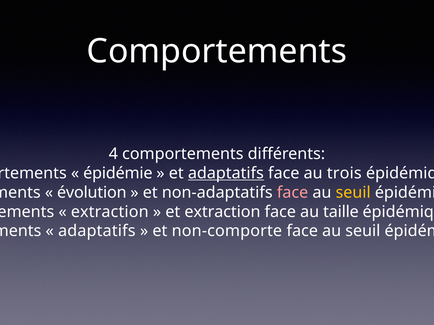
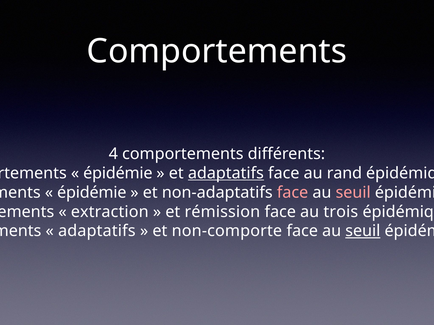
trois: trois -> rand (344, 173)
évolution: évolution -> épidémie (92, 193)
seuil colour: yellow -> pink (353, 193)
et extraction: extraction -> rémission (222, 212)
taille: taille -> trois (341, 212)
seuil underline: none -> present (363, 231)
